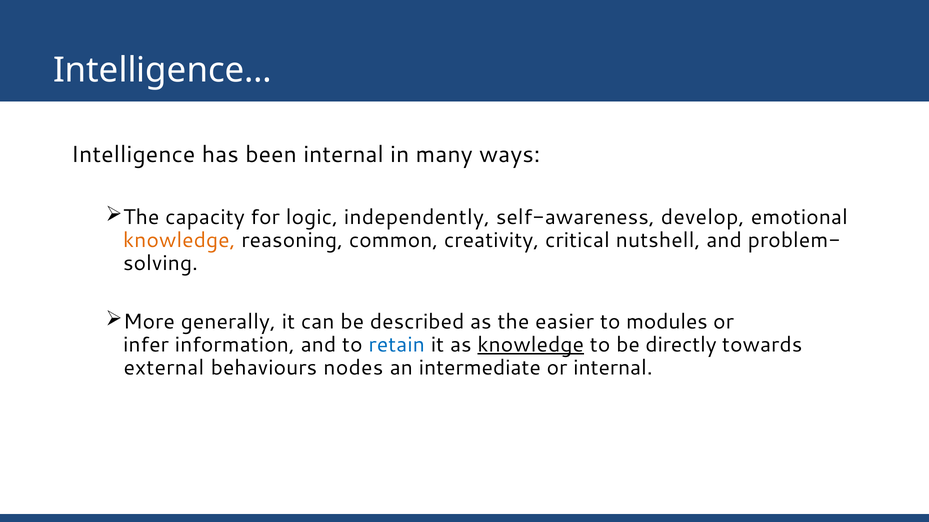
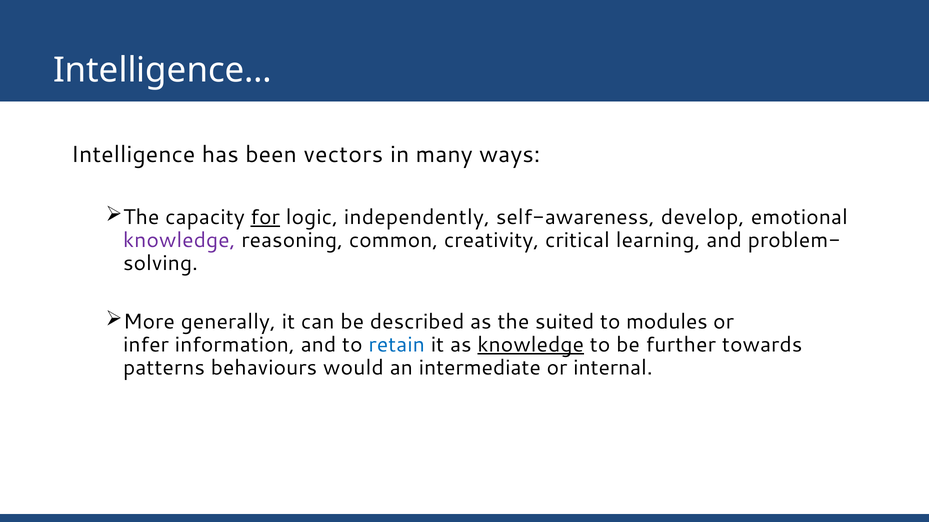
been internal: internal -> vectors (343, 155)
for underline: none -> present (265, 217)
knowledge colour: orange -> purple (179, 240)
nutshell: nutshell -> learning (658, 240)
easier: easier -> suited (565, 322)
directly: directly -> further (681, 345)
external: external -> patterns (164, 368)
nodes: nodes -> would (353, 368)
